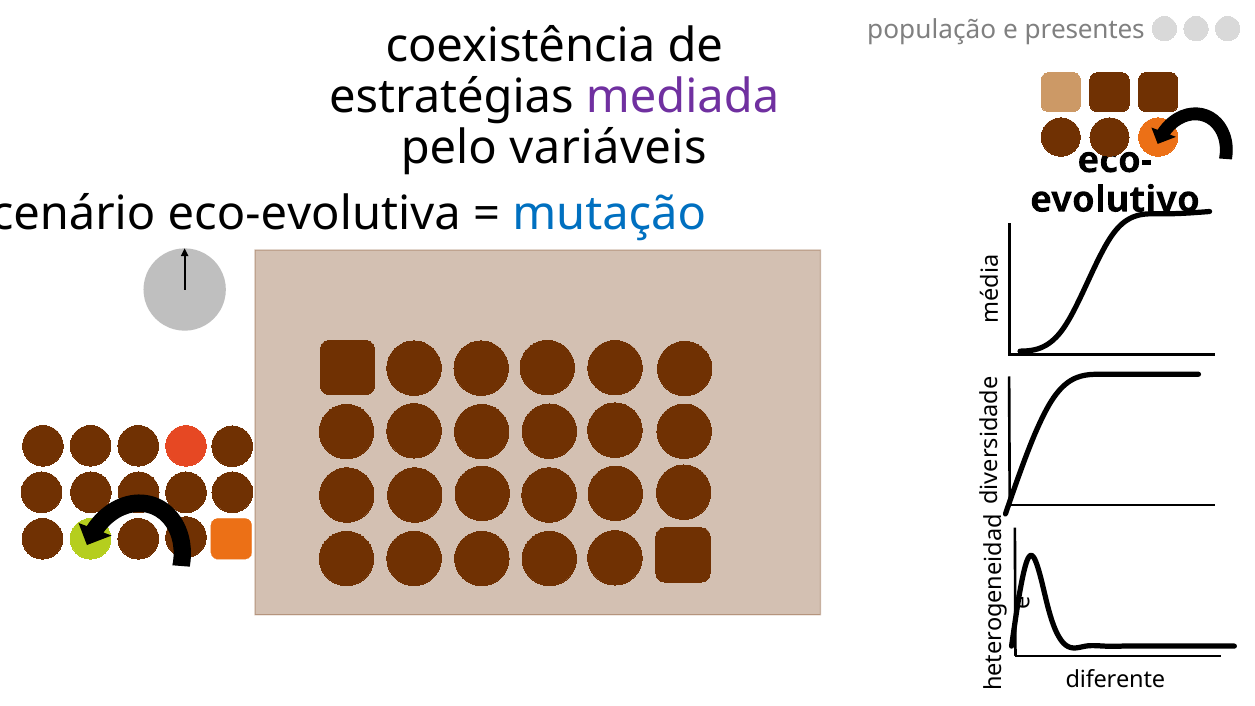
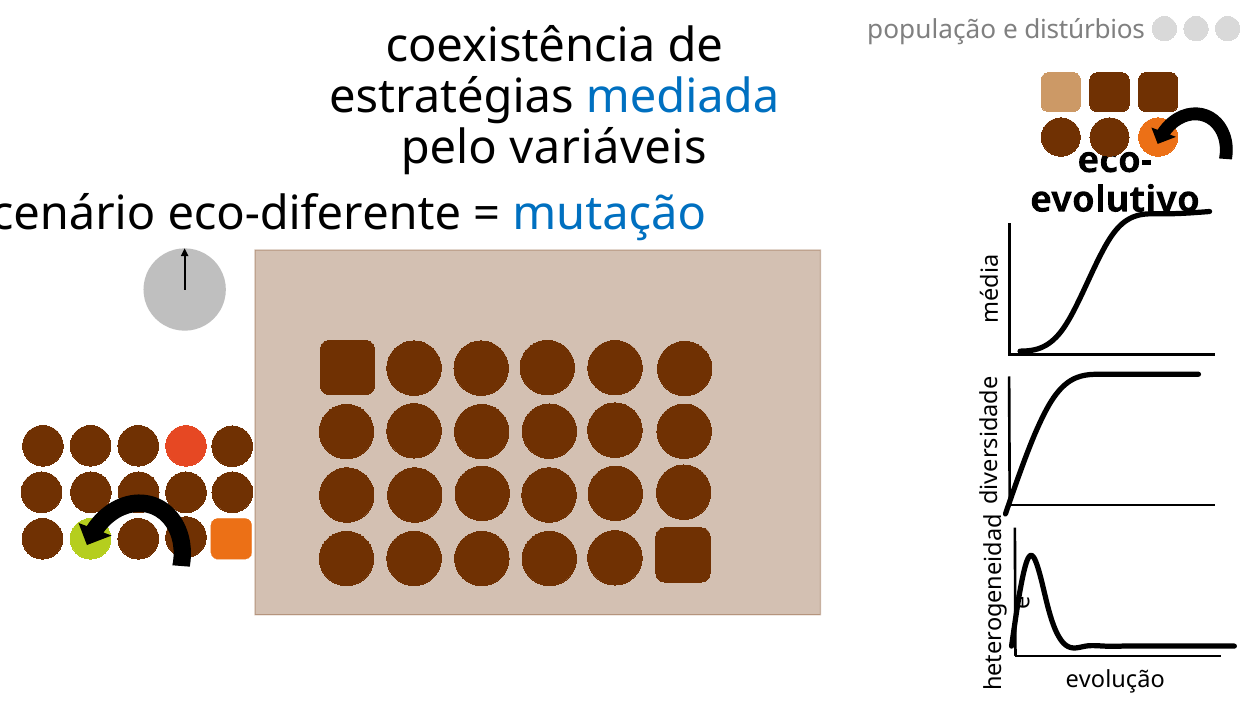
presentes: presentes -> distúrbios (1085, 29)
mediada colour: purple -> blue (683, 97)
eco-evolutiva: eco-evolutiva -> eco-diferente (314, 214)
diferente: diferente -> evolução (1115, 680)
